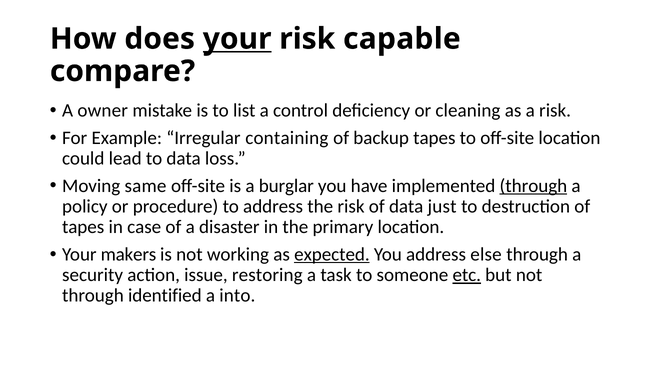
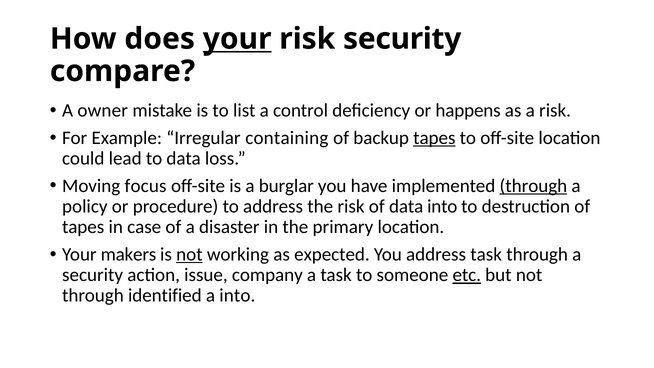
risk capable: capable -> security (402, 39)
cleaning: cleaning -> happens (468, 111)
tapes underline: none -> present (434, 138)
same: same -> focus (146, 186)
data just: just -> into (442, 206)
not underline: none -> present (189, 254)
expected underline: present -> none (332, 254)
address else: else -> task (486, 254)
restoring: restoring -> company (267, 275)
